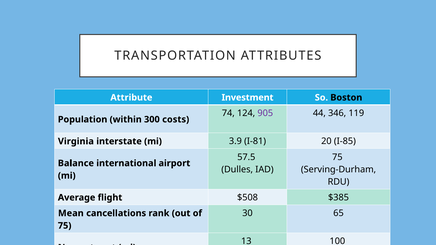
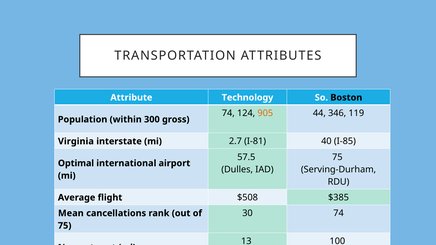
Investment: Investment -> Technology (248, 98)
905 colour: purple -> orange (265, 113)
costs: costs -> gross (176, 120)
3.9: 3.9 -> 2.7 (235, 141)
20: 20 -> 40 (326, 141)
Balance: Balance -> Optimal (76, 163)
30 65: 65 -> 74 (339, 213)
